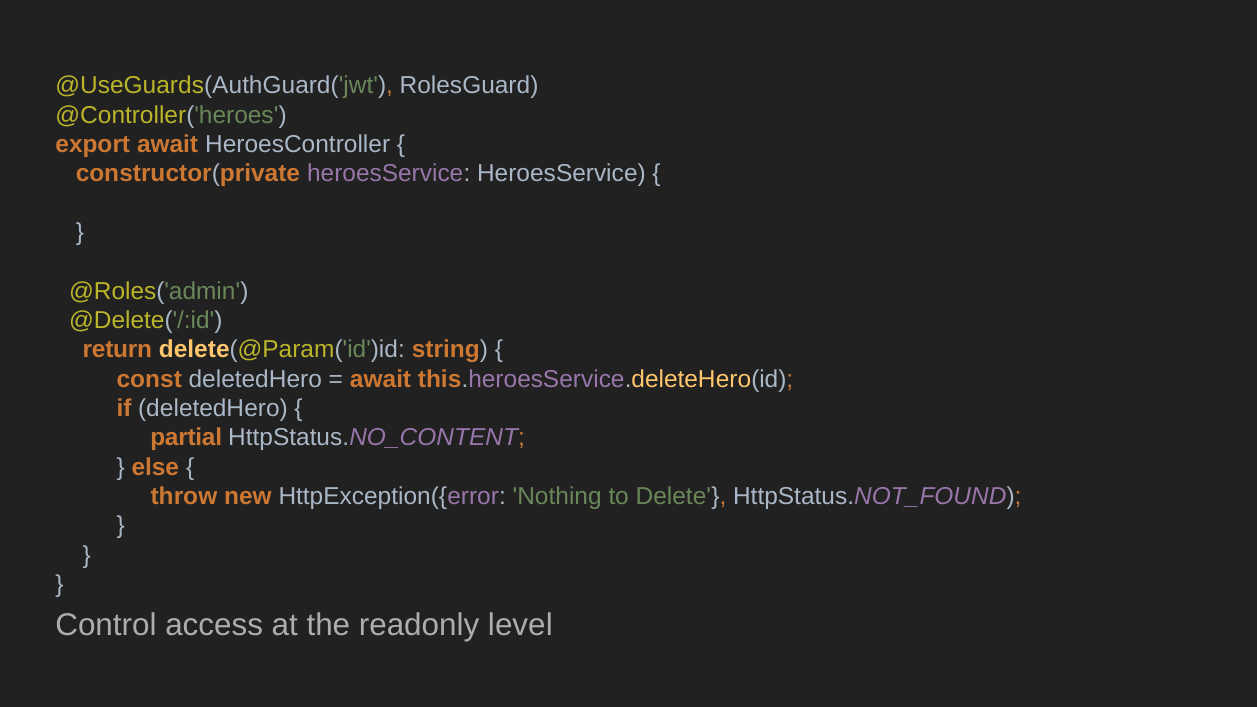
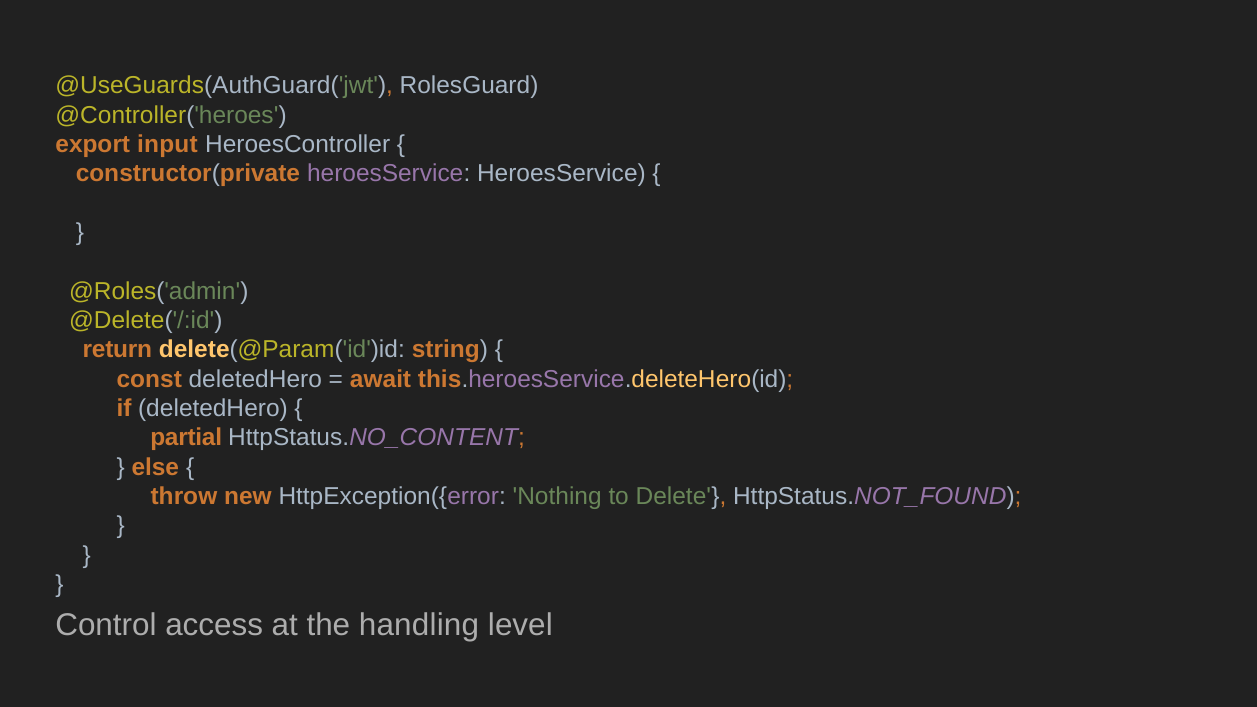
export await: await -> input (167, 144)
readonly: readonly -> handling (419, 625)
